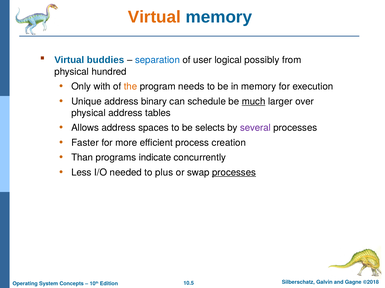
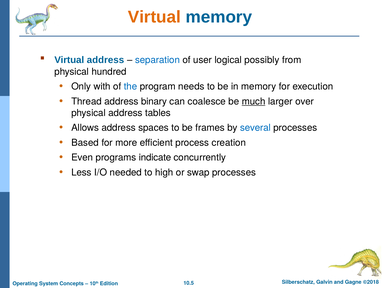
Virtual buddies: buddies -> address (105, 60)
the colour: orange -> blue (130, 87)
Unique: Unique -> Thread (86, 102)
schedule: schedule -> coalesce (207, 102)
selects: selects -> frames (210, 128)
several colour: purple -> blue (255, 128)
Faster: Faster -> Based (85, 143)
Than: Than -> Even (82, 158)
plus: plus -> high (164, 173)
processes underline: present -> none (234, 173)
